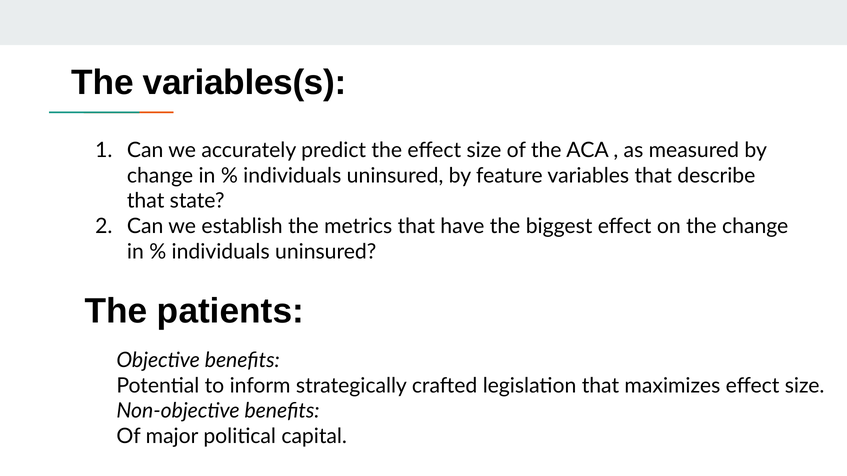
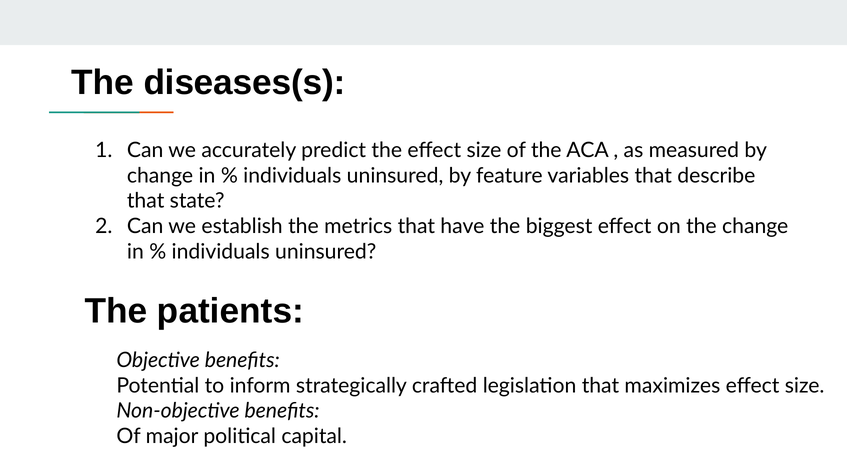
variables(s: variables(s -> diseases(s (245, 83)
